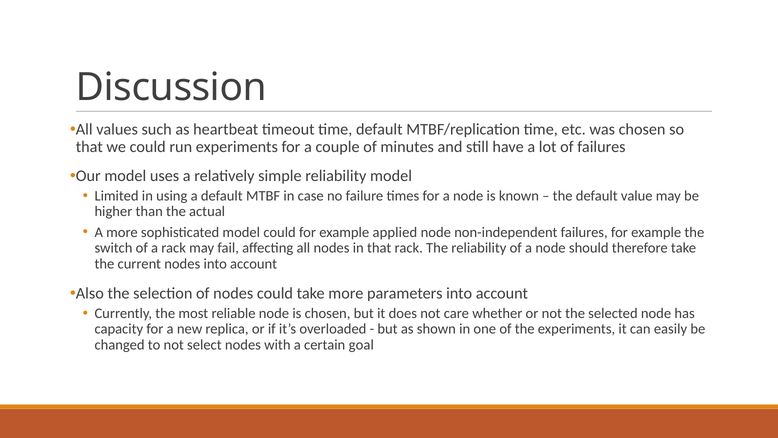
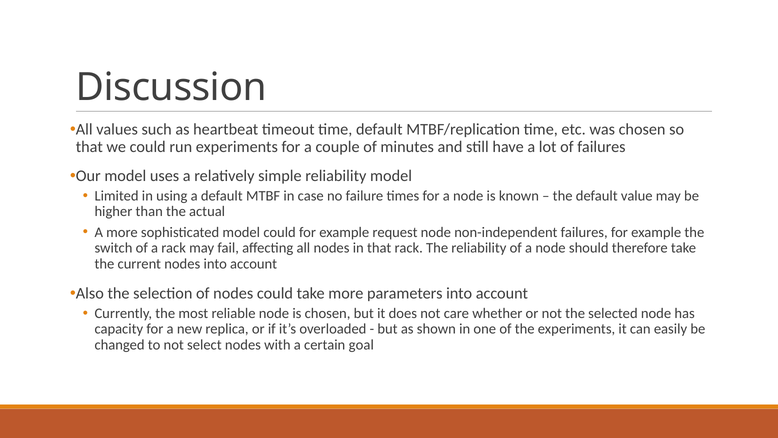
applied: applied -> request (395, 232)
